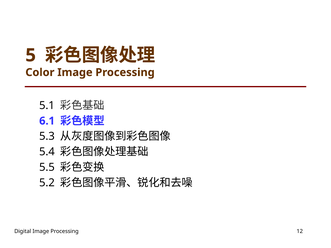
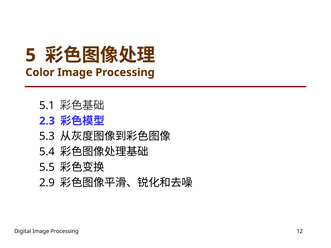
6.1: 6.1 -> 2.3 (47, 121)
5.2: 5.2 -> 2.9 (47, 183)
